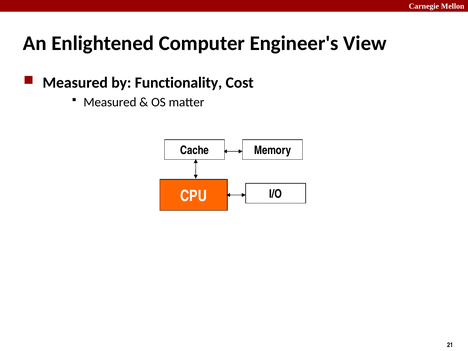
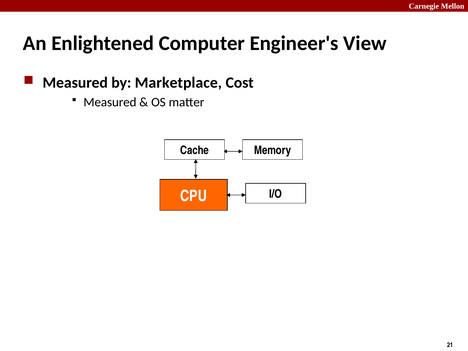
Functionality: Functionality -> Marketplace (178, 83)
